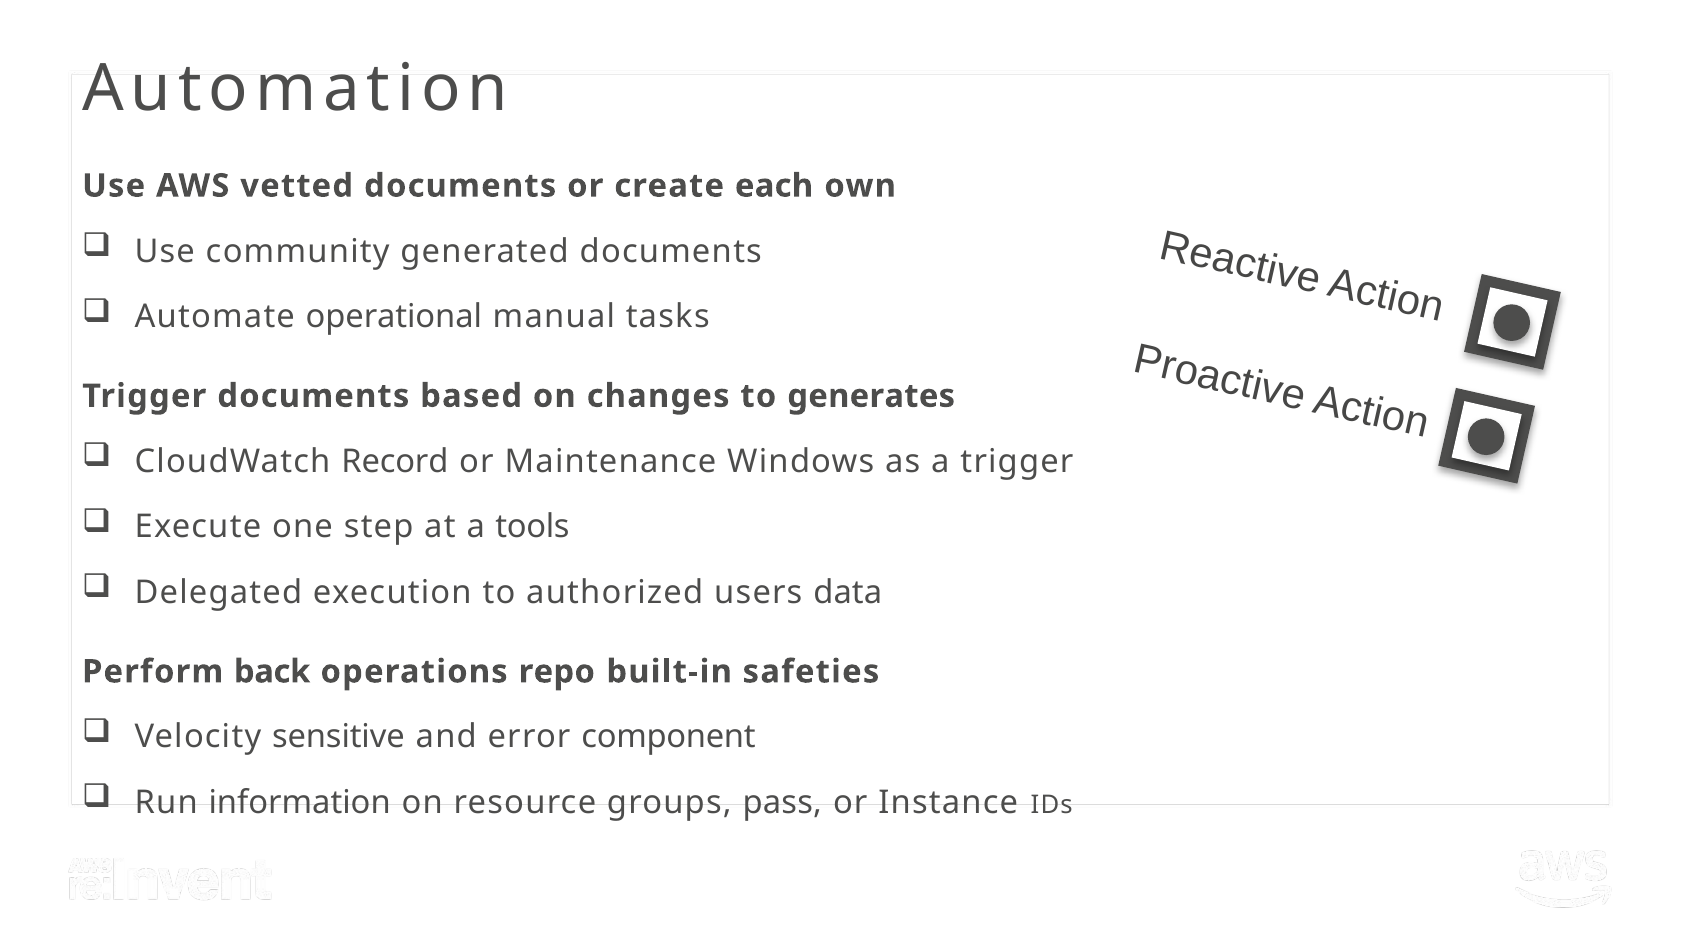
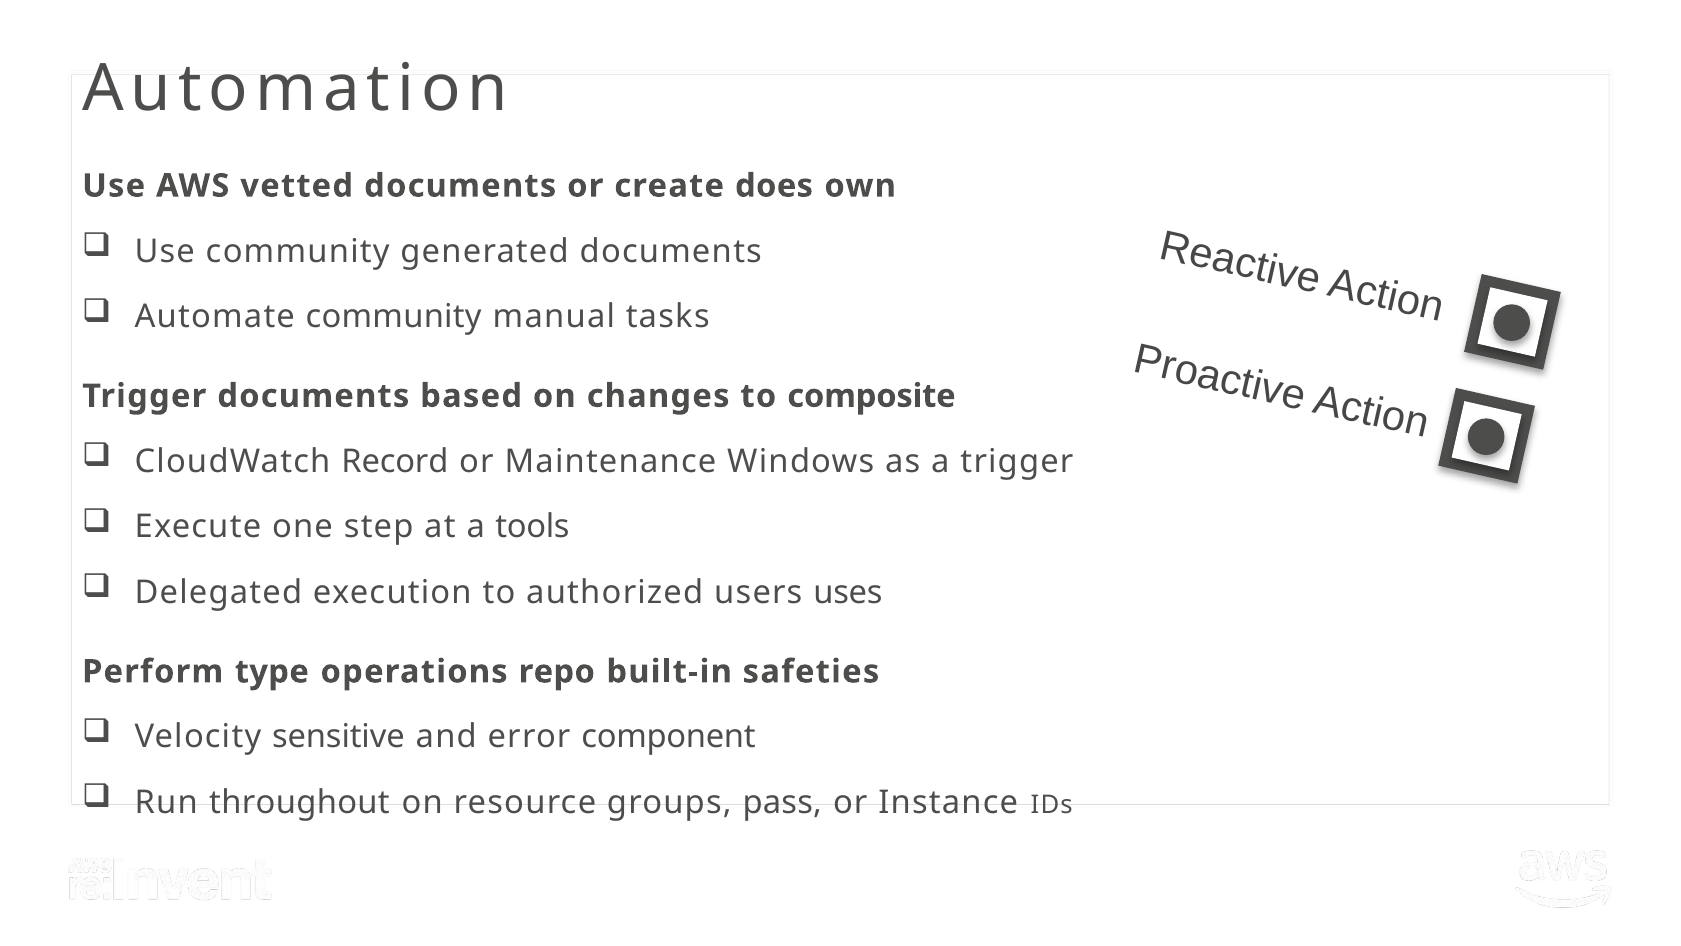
each: each -> does (774, 186)
Automate operational: operational -> community (394, 317)
generates: generates -> composite (871, 396)
data: data -> uses (848, 592)
back: back -> type (272, 671)
information: information -> throughout (299, 802)
